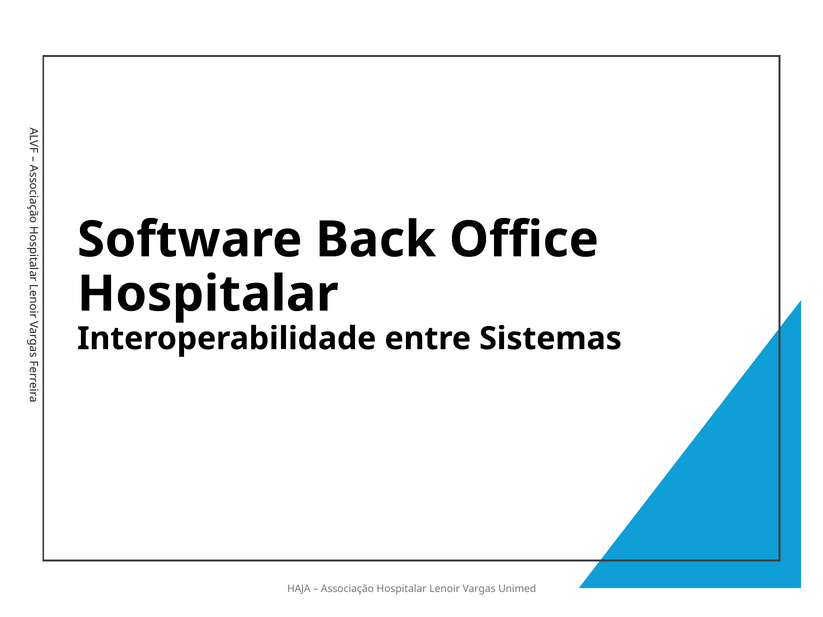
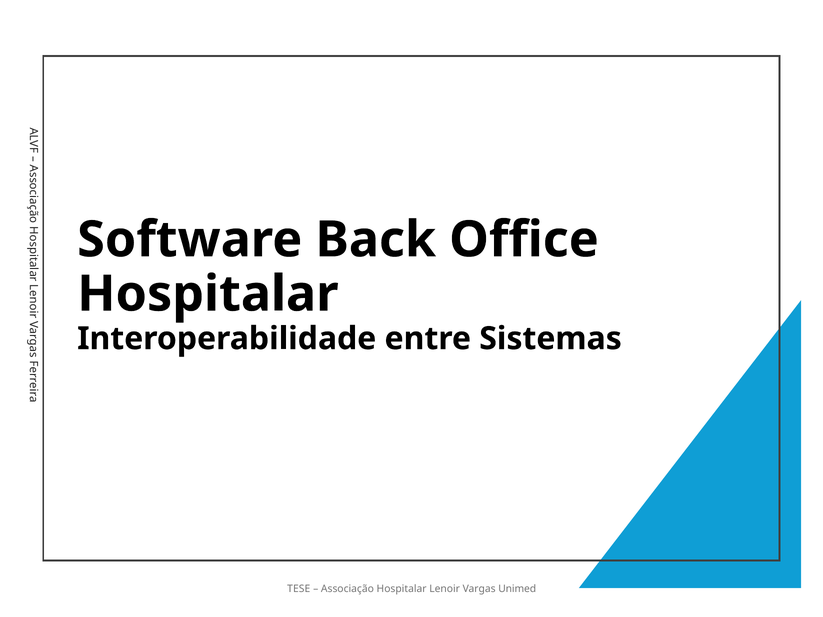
HAJA: HAJA -> TESE (299, 589)
